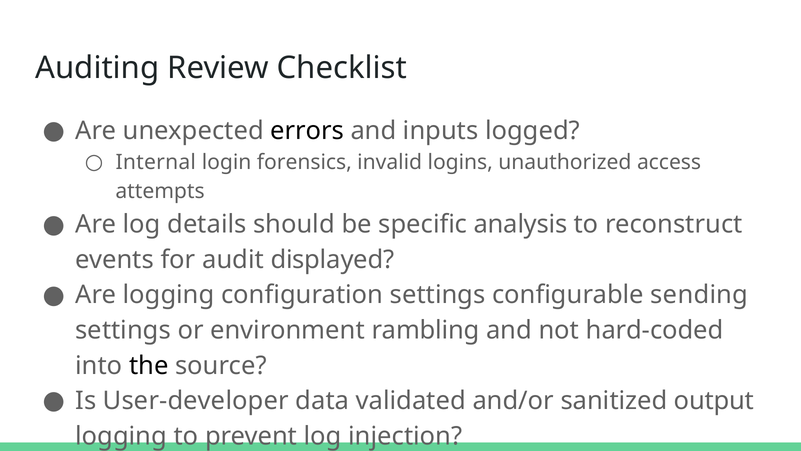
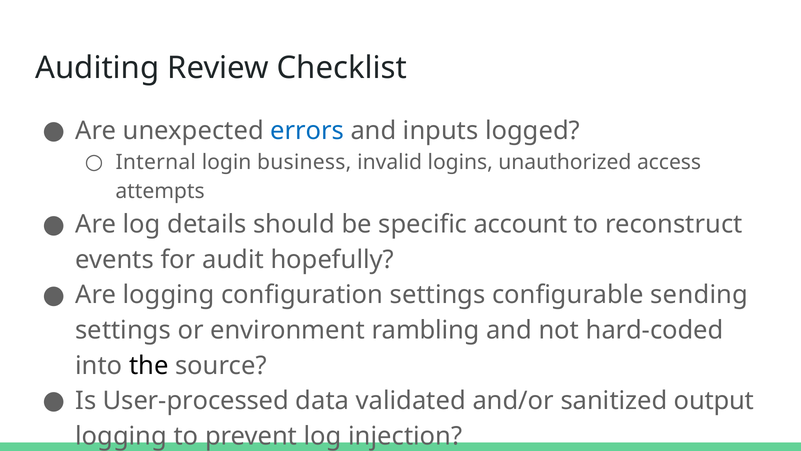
errors colour: black -> blue (307, 131)
forensics: forensics -> business (304, 162)
analysis: analysis -> account (521, 224)
displayed: displayed -> hopefully (332, 259)
User-developer: User-developer -> User-processed (196, 400)
